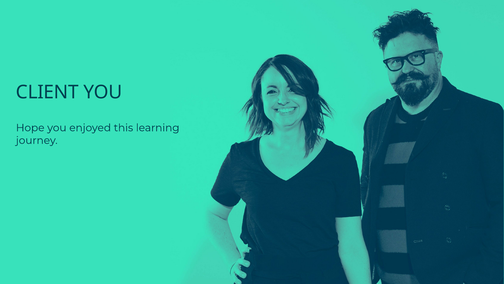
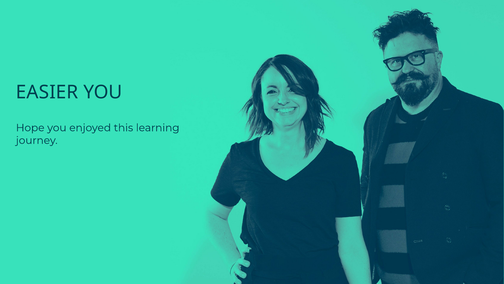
CLIENT: CLIENT -> EASIER (47, 92)
